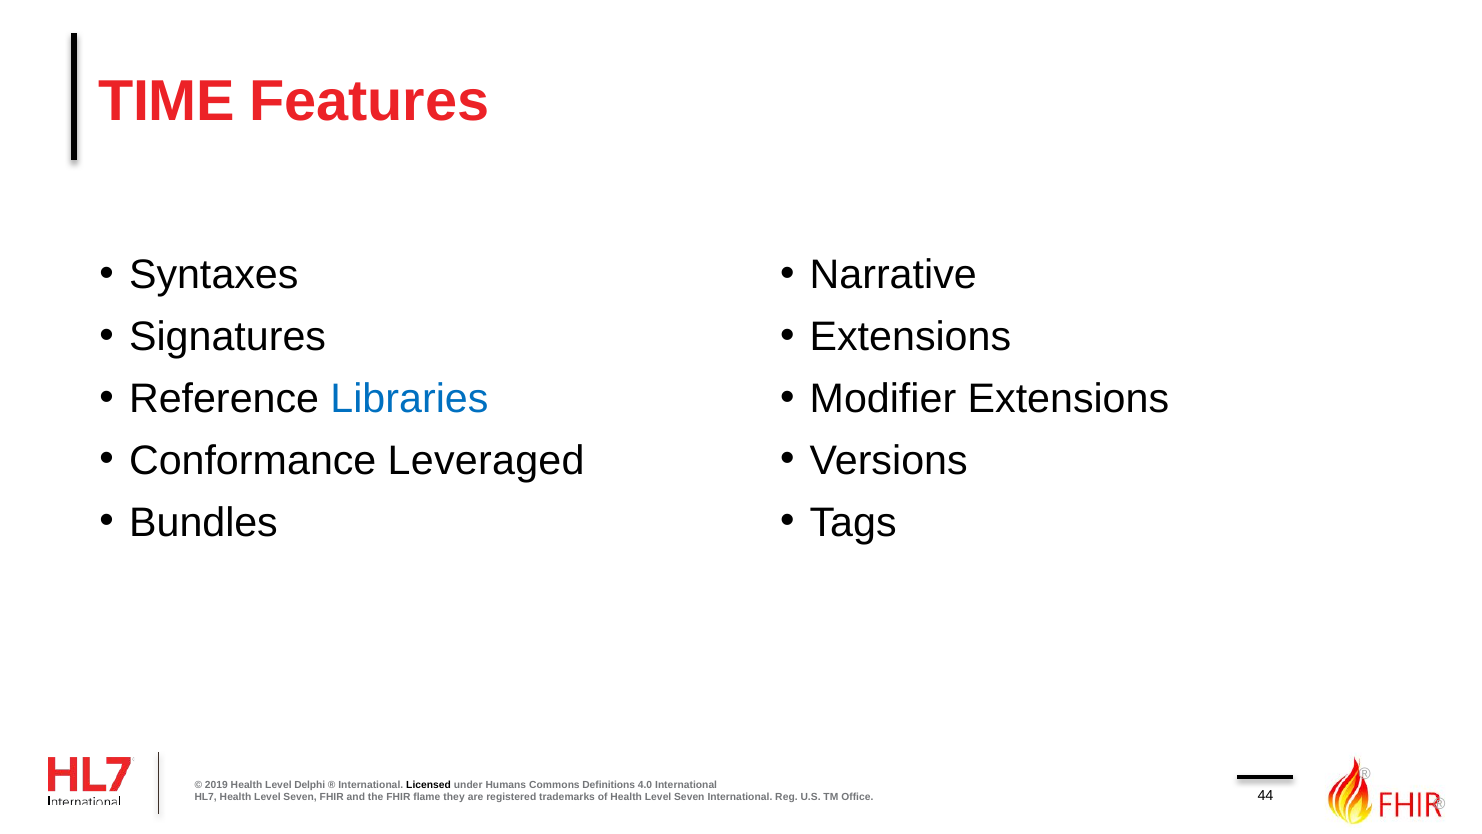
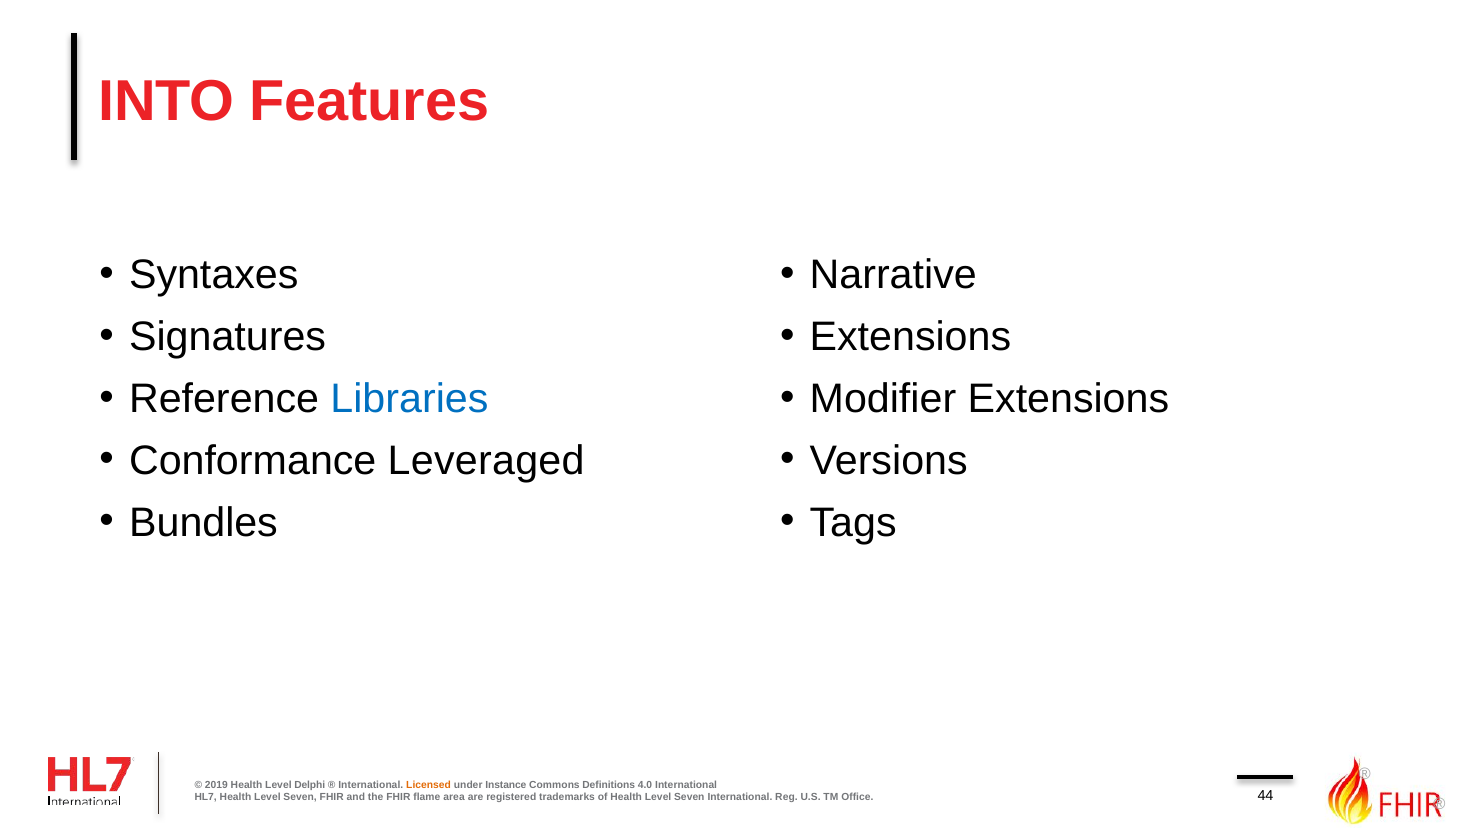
TIME: TIME -> INTO (167, 101)
Licensed colour: black -> orange (429, 785)
Humans: Humans -> Instance (506, 785)
they: they -> area (454, 797)
